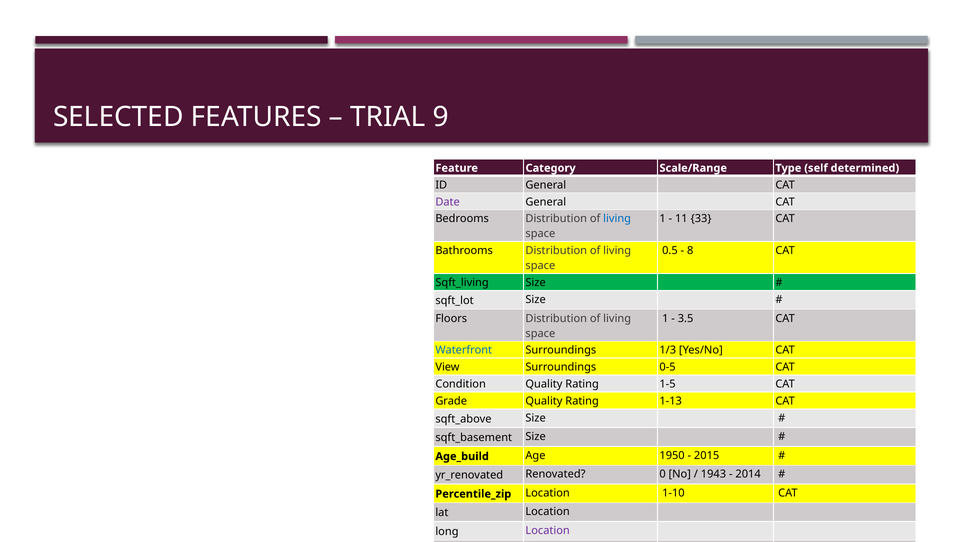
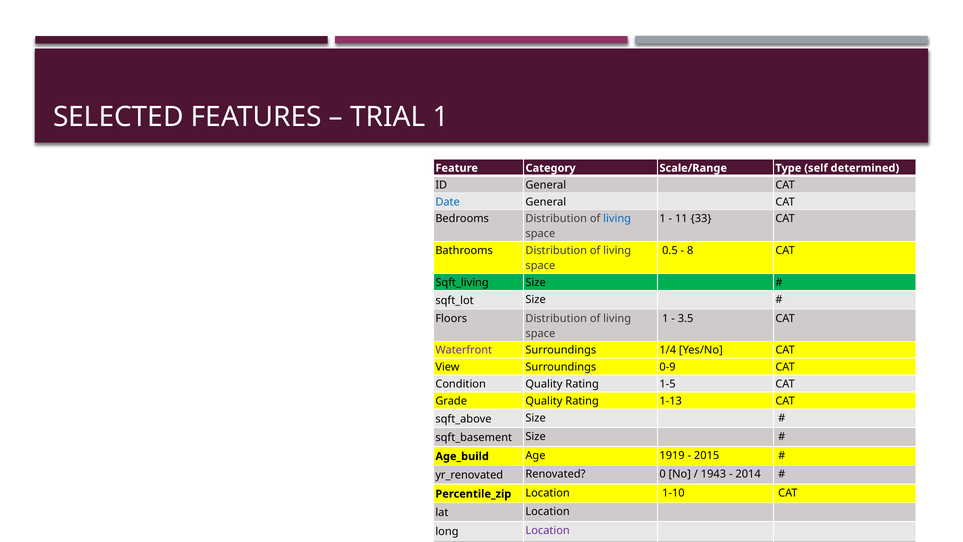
TRIAL 9: 9 -> 1 (441, 117)
Date colour: purple -> blue (448, 202)
Waterfront colour: blue -> purple (464, 350)
1/3: 1/3 -> 1/4 (668, 350)
0-5: 0-5 -> 0-9 (668, 367)
1950: 1950 -> 1919 (672, 455)
